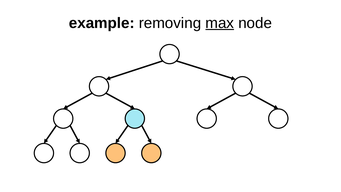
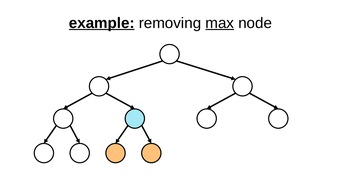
example underline: none -> present (102, 23)
